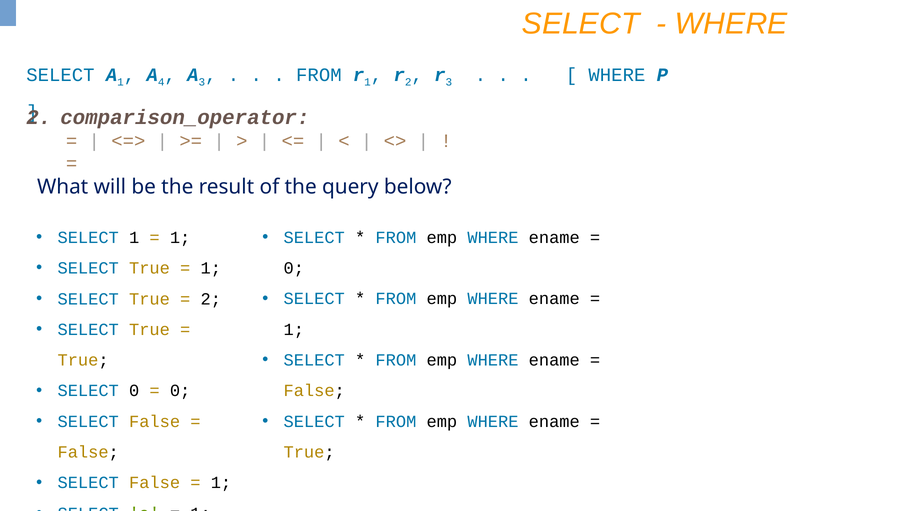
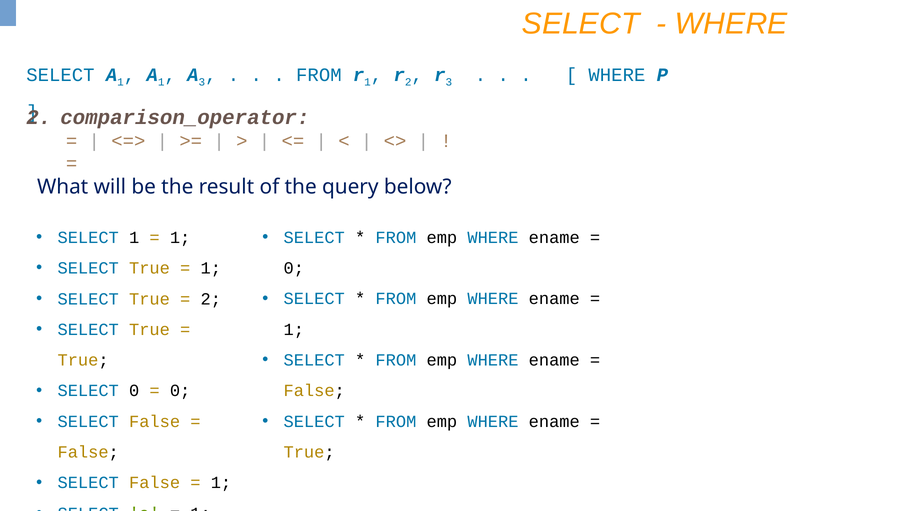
4: 4 -> 1 (161, 82)
